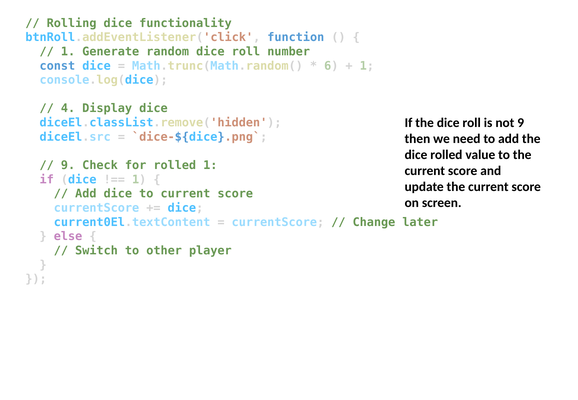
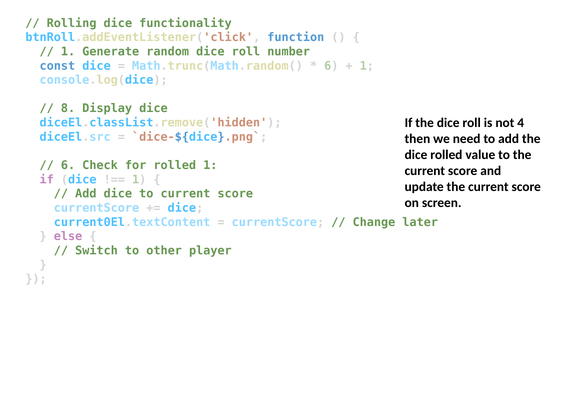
4: 4 -> 8 (68, 108)
not 9: 9 -> 4 (521, 123)
9: 9 -> 6 (68, 165)
